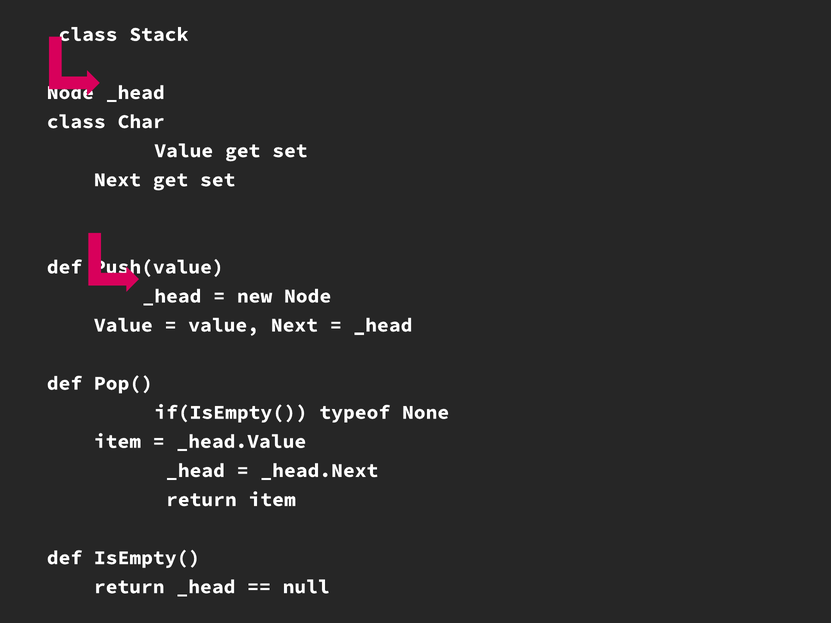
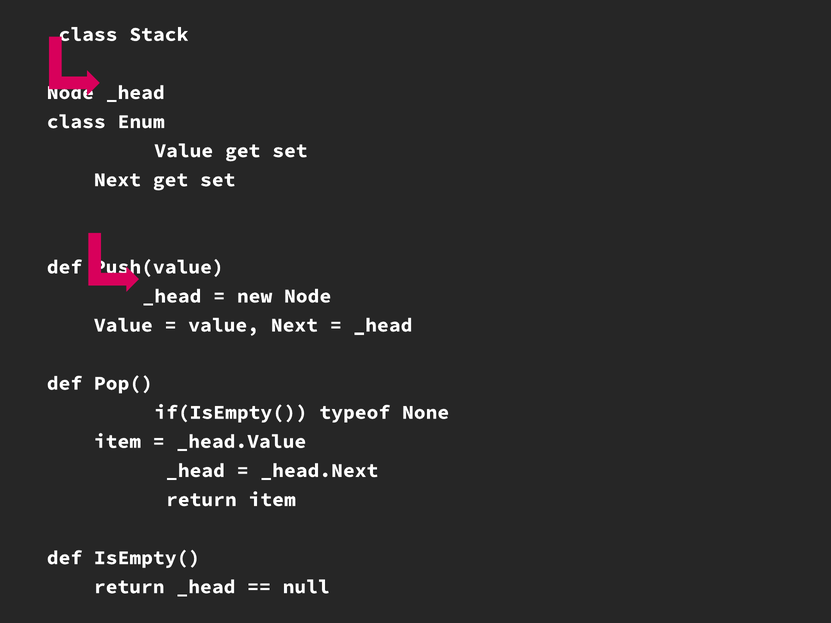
Char: Char -> Enum (141, 122)
